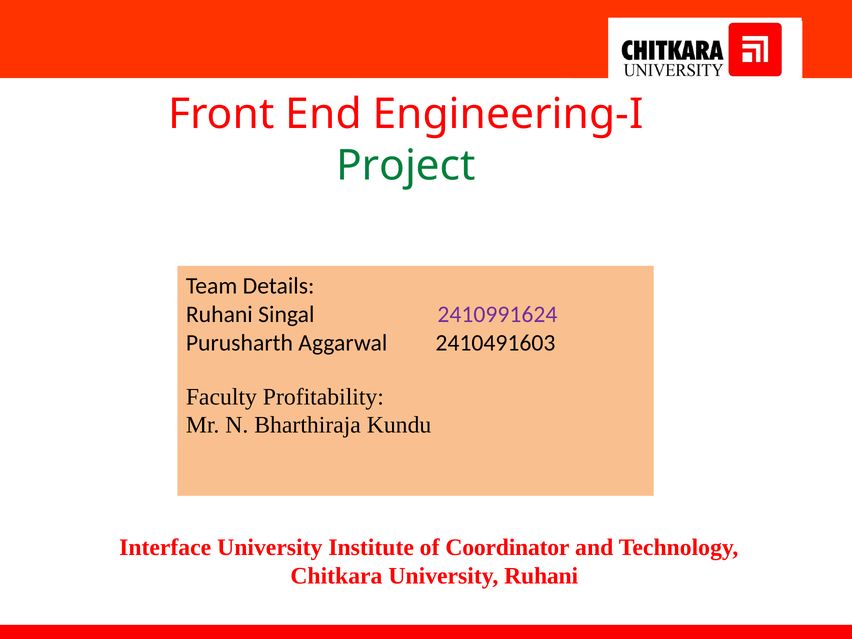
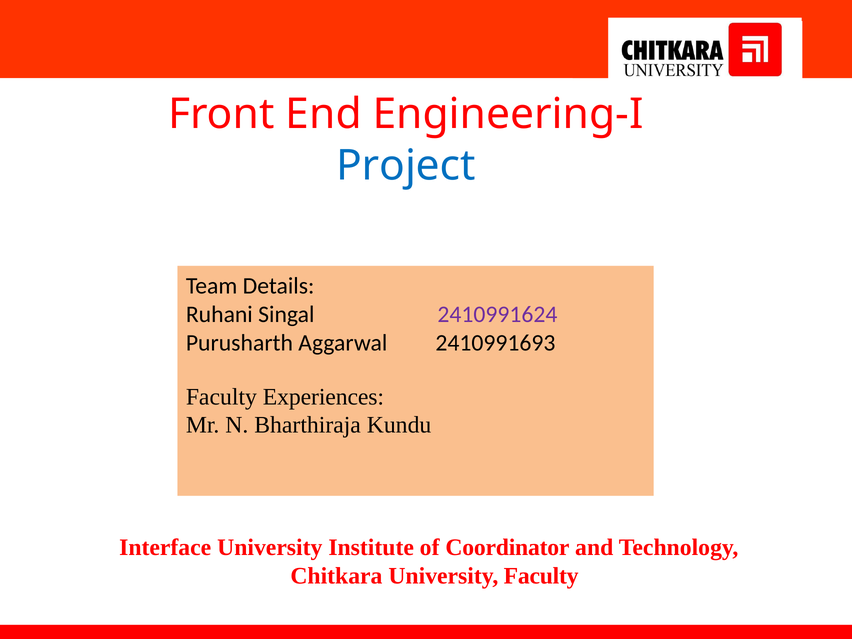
Project colour: green -> blue (406, 165)
2410491603: 2410491603 -> 2410991693 (495, 343)
Profitability: Profitability -> Experiences (323, 397)
University Ruhani: Ruhani -> Faculty (541, 576)
